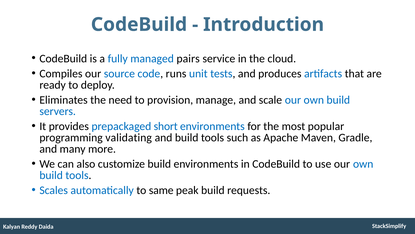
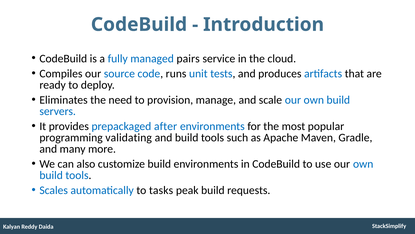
short: short -> after (166, 126)
same: same -> tasks (161, 190)
